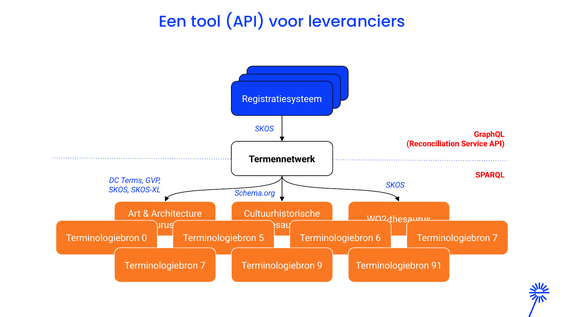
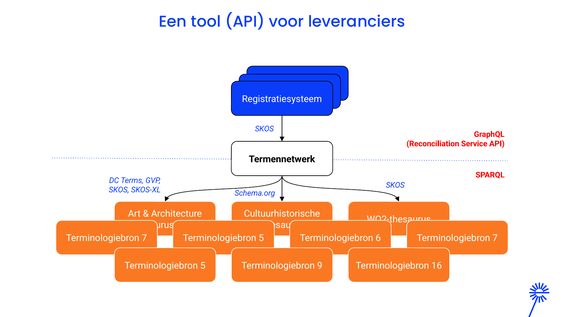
0: 0 -> 7 (144, 238)
7: 7 -> 5 (203, 266)
91: 91 -> 16 (437, 266)
